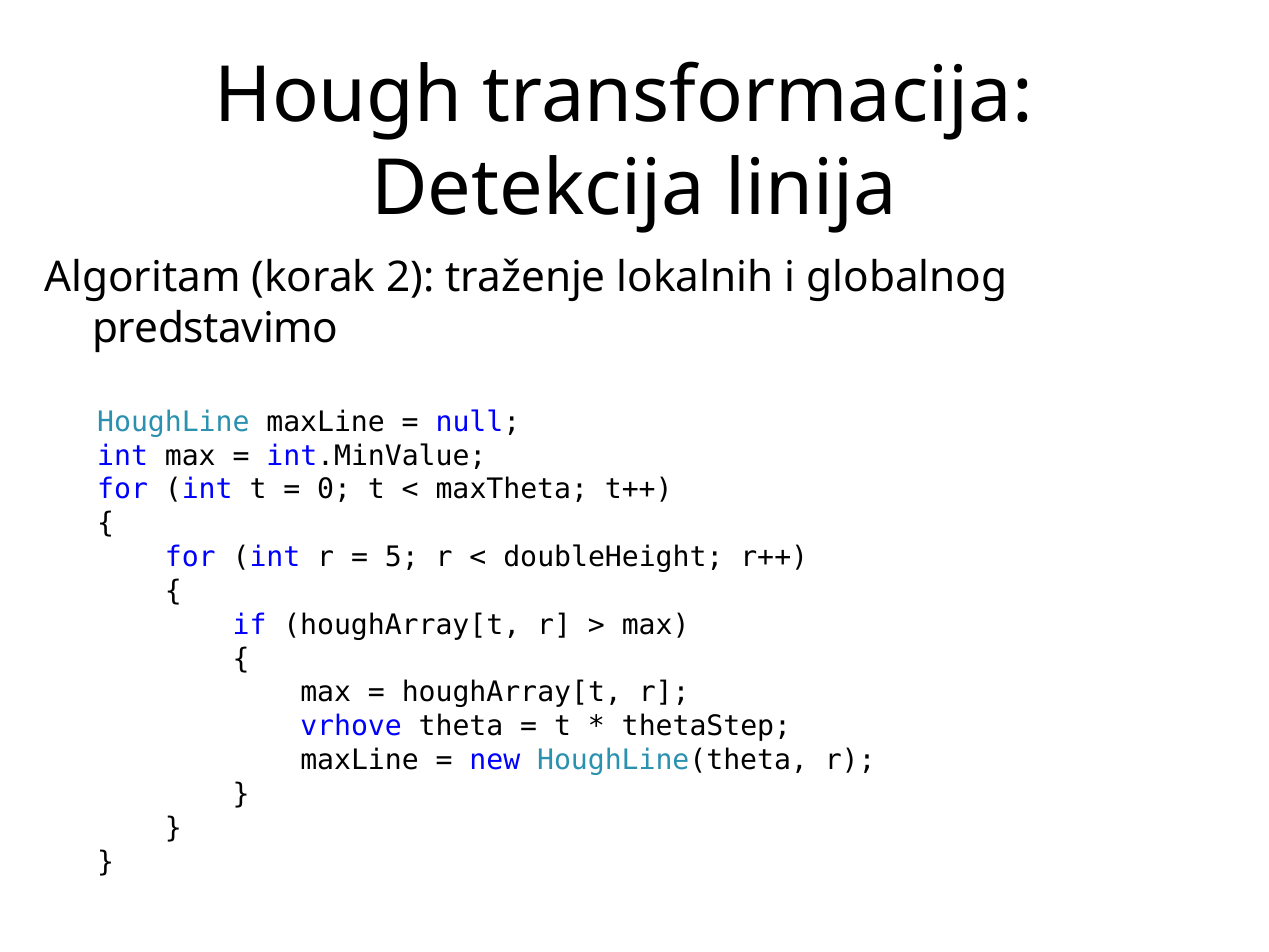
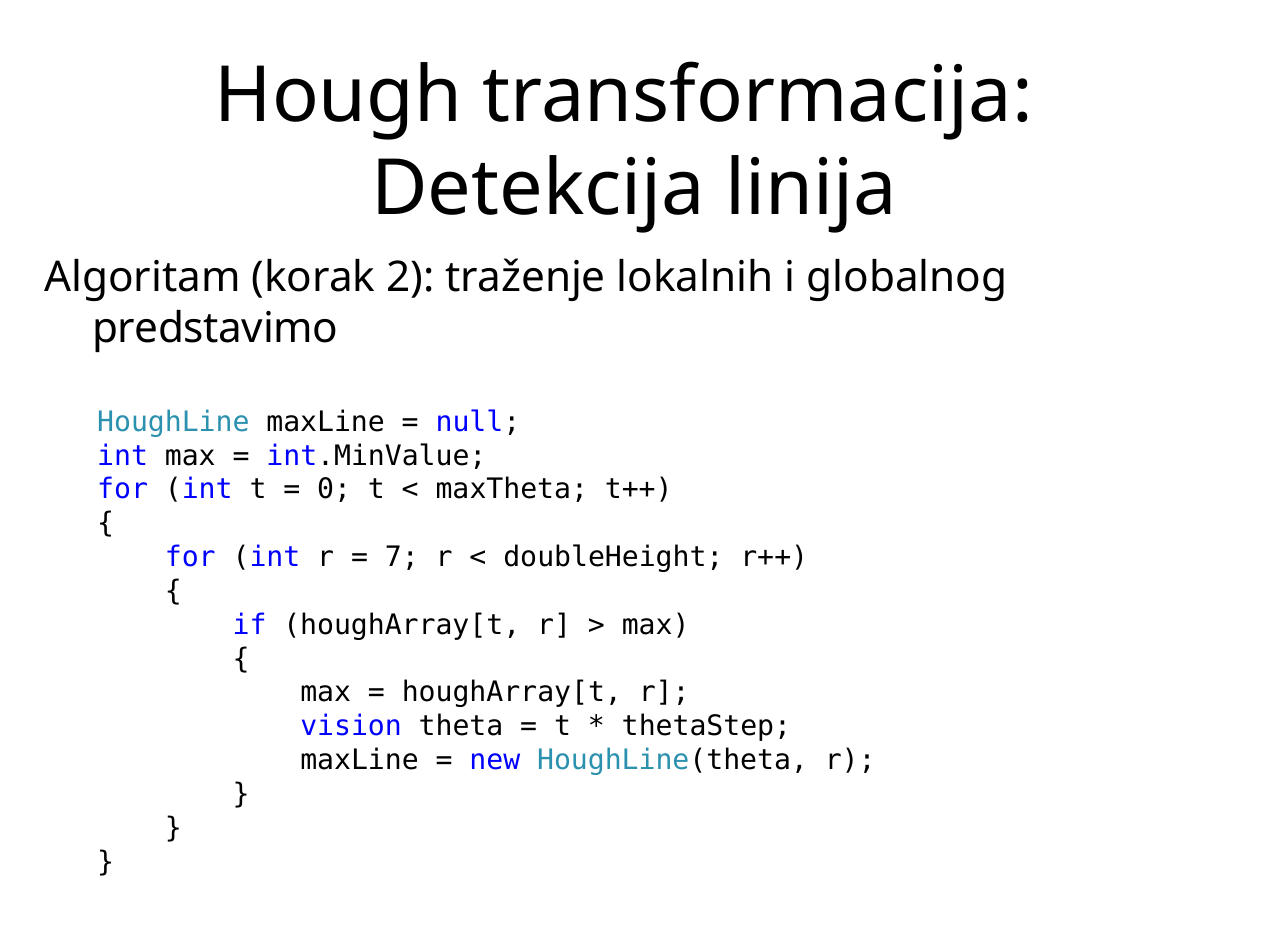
5: 5 -> 7 (402, 557)
vrhove: vrhove -> vision (351, 726)
